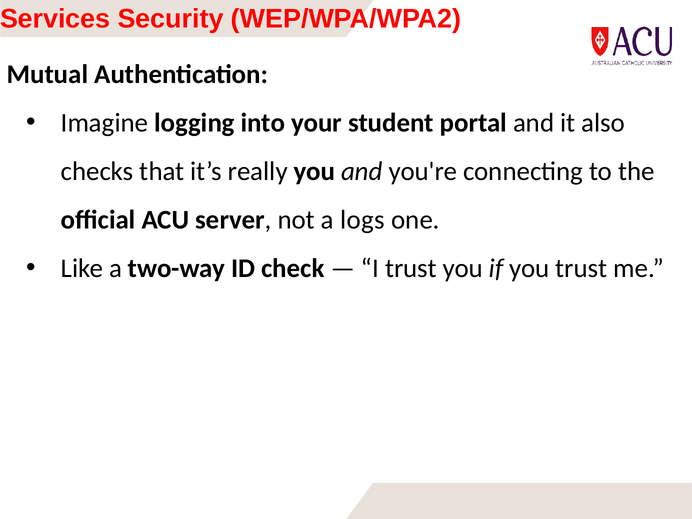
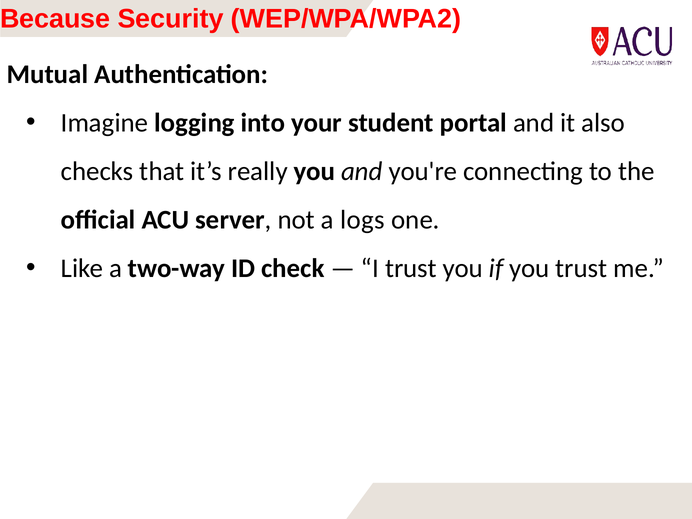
Services: Services -> Because (55, 19)
